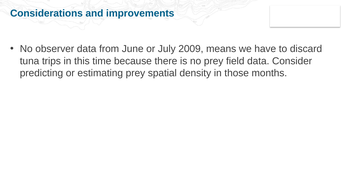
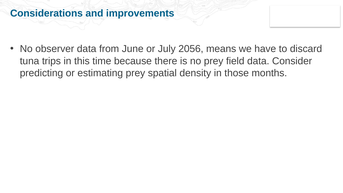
2009: 2009 -> 2056 (191, 49)
